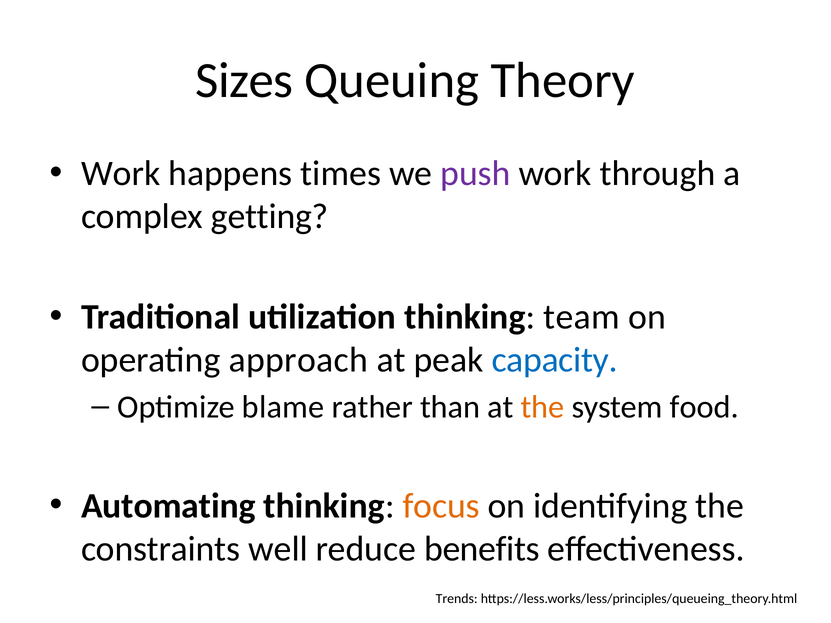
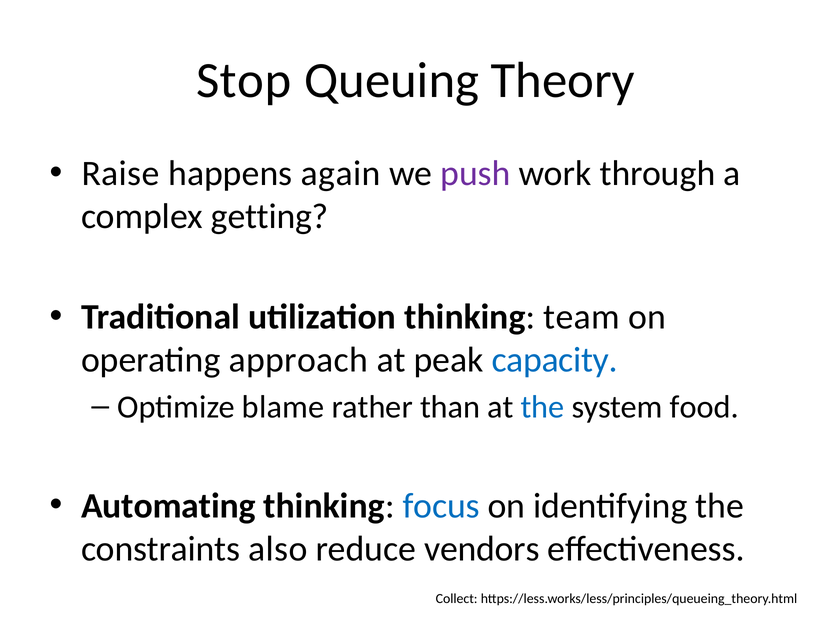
Sizes: Sizes -> Stop (244, 80)
Work: Work -> Raise (120, 174)
times: times -> again (341, 174)
the colour: orange -> blue (543, 407)
focus colour: orange -> blue (441, 506)
well: well -> also (278, 549)
benefits: benefits -> vendors (482, 549)
Trends: Trends -> Collect (457, 599)
